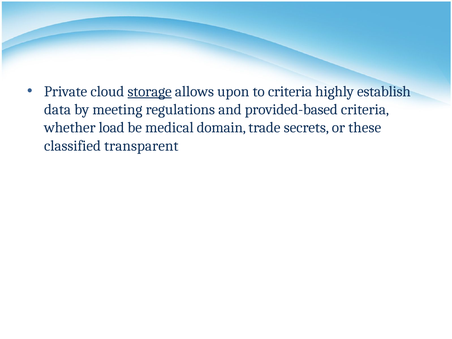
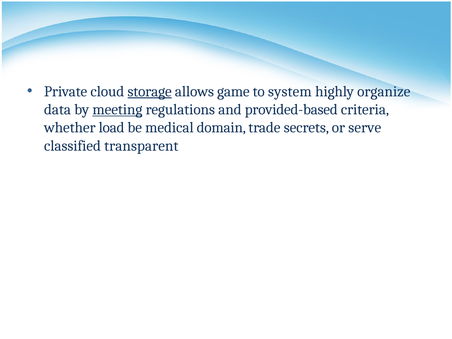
upon: upon -> game (233, 91)
to criteria: criteria -> system (290, 91)
establish: establish -> organize (384, 91)
meeting underline: none -> present (117, 110)
these: these -> serve (365, 128)
